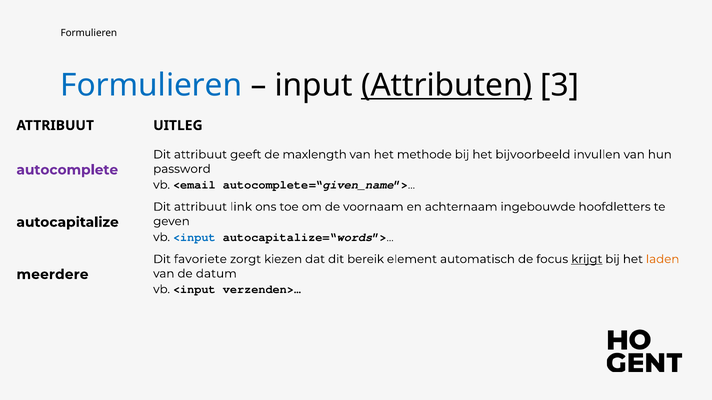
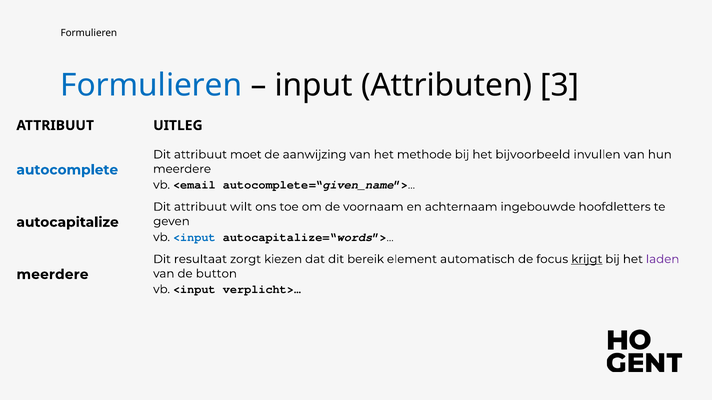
Attributen underline: present -> none (447, 85)
geeft: geeft -> moet (246, 155)
maxlength: maxlength -> aanwijzing (315, 155)
password: password -> meerdere (182, 169)
autocomplete colour: purple -> blue (67, 170)
link: link -> wilt (241, 207)
favoriete: favoriete -> resultaat (200, 259)
laden colour: orange -> purple (663, 259)
datum: datum -> button (216, 274)
verzenden>…: verzenden>… -> verplicht>… (262, 290)
